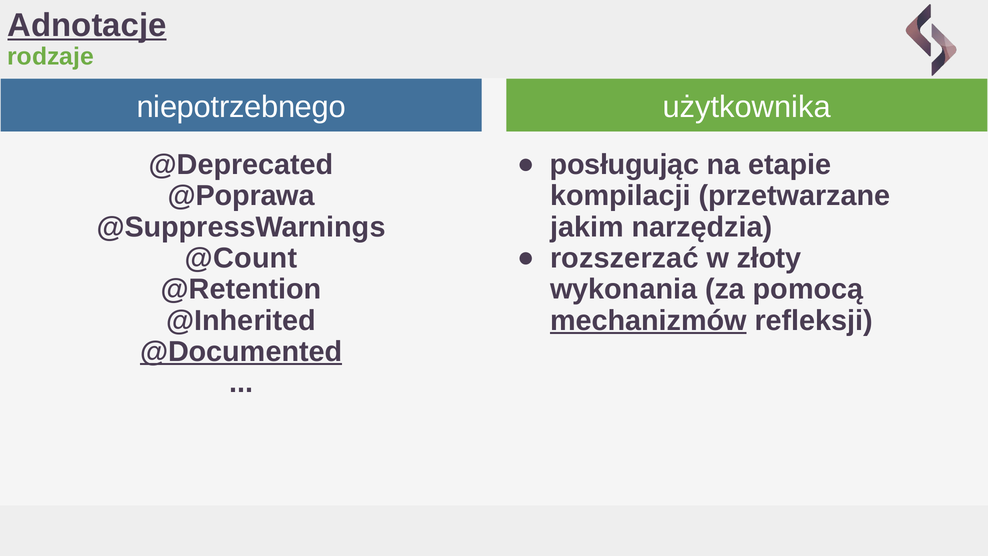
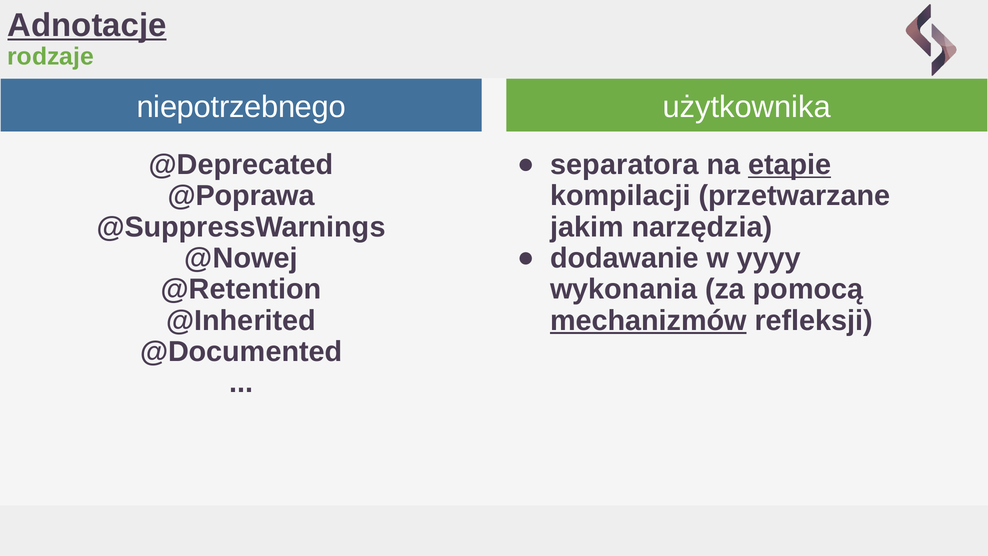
posługując: posługując -> separatora (624, 165)
etapie underline: none -> present (790, 165)
rozszerzać: rozszerzać -> dodawanie (624, 258)
złoty: złoty -> yyyy (769, 258)
@Count: @Count -> @Nowej (241, 258)
@Documented underline: present -> none (241, 352)
